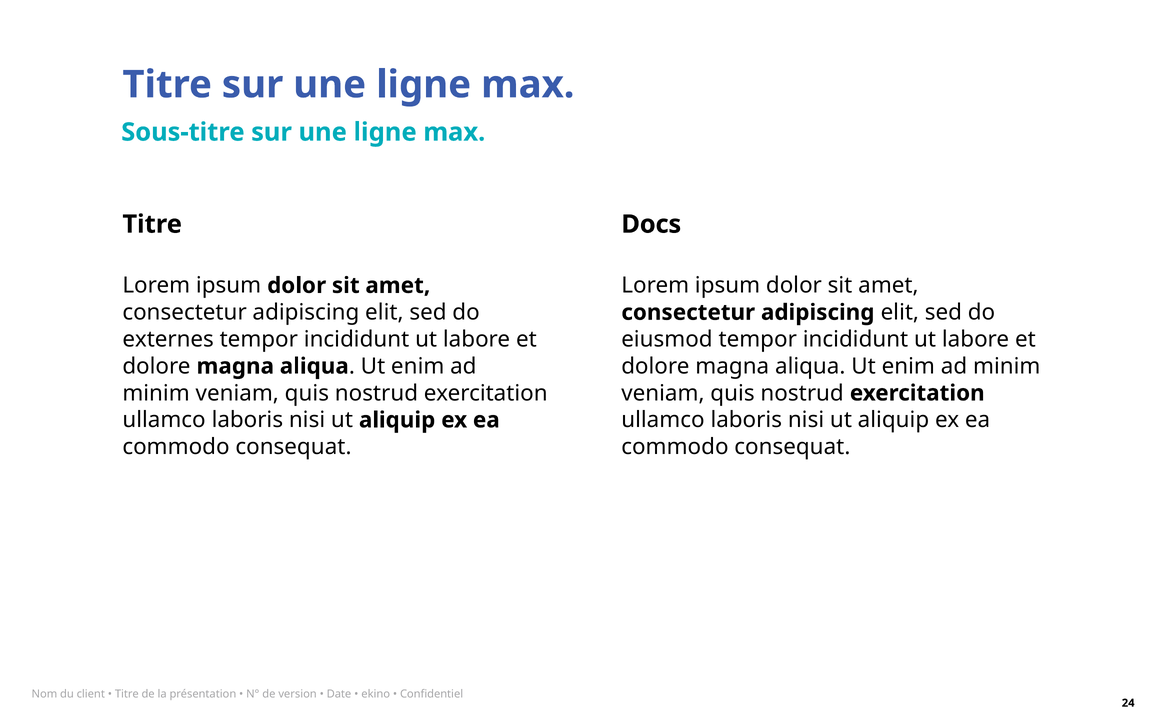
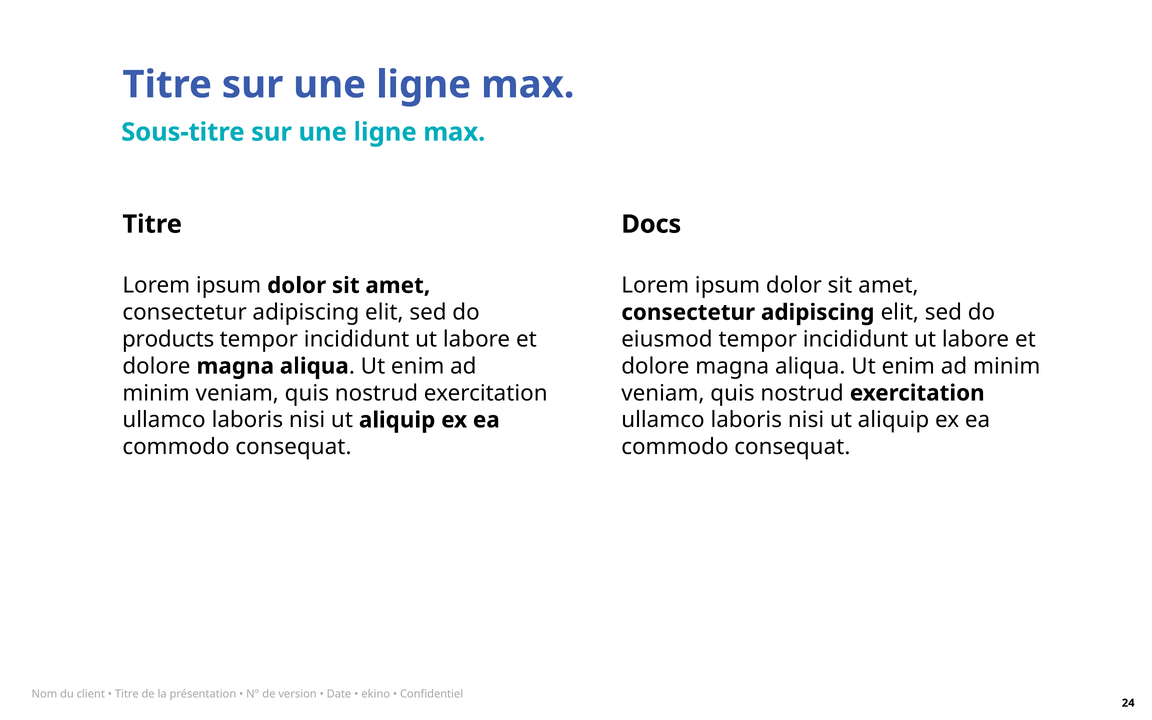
externes: externes -> products (168, 339)
